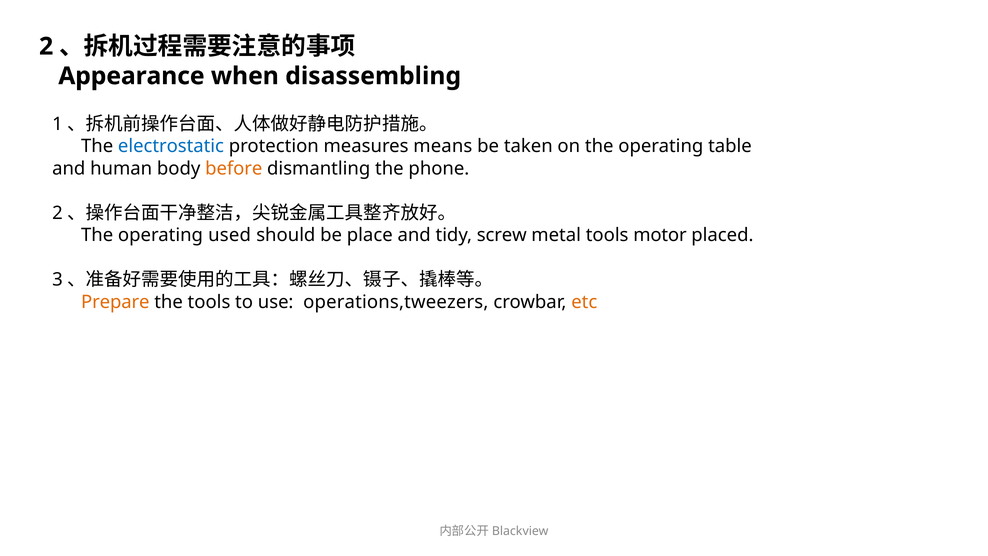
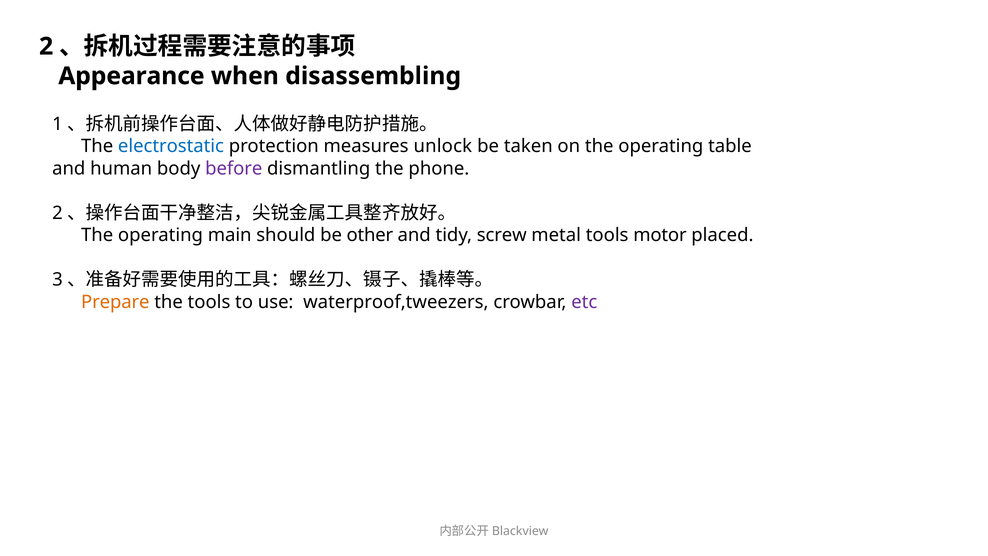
means: means -> unlock (443, 146)
before colour: orange -> purple (234, 168)
used: used -> main (230, 235)
place: place -> other (370, 235)
operations,tweezers: operations,tweezers -> waterproof,tweezers (396, 302)
etc colour: orange -> purple (584, 302)
